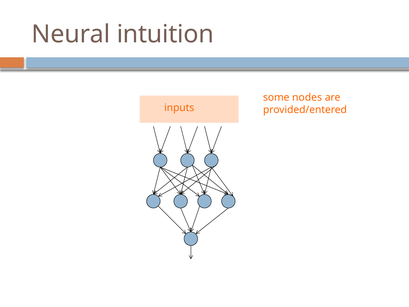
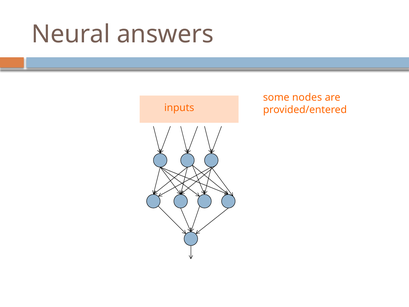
intuition: intuition -> answers (165, 34)
